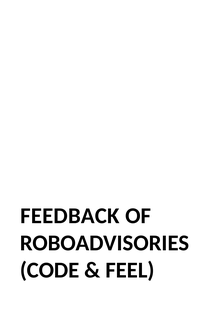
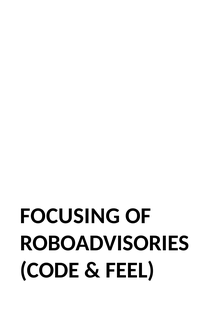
FEEDBACK: FEEDBACK -> FOCUSING (70, 216)
